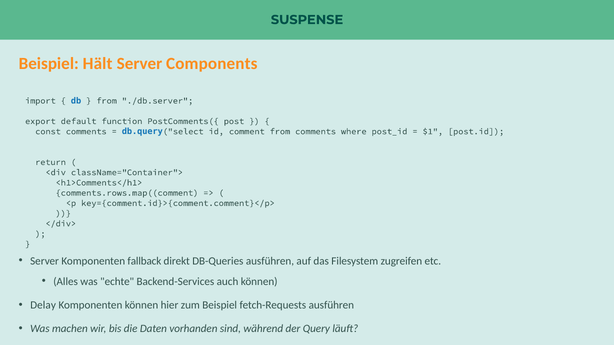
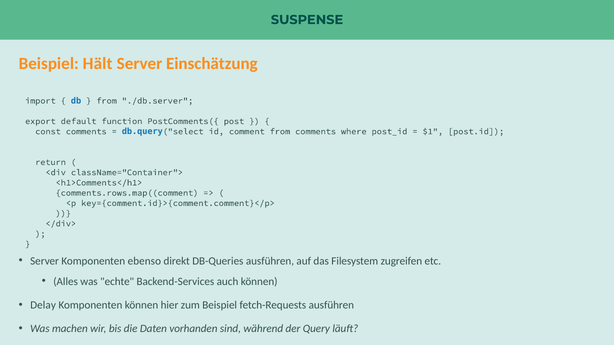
Components: Components -> Einschätzung (212, 64)
fallback: fallback -> ebenso (144, 261)
